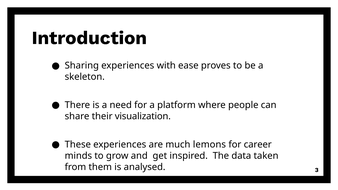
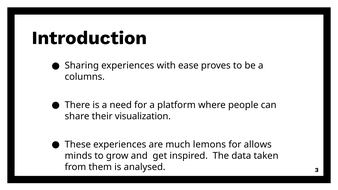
skeleton: skeleton -> columns (85, 77)
career: career -> allows (258, 145)
